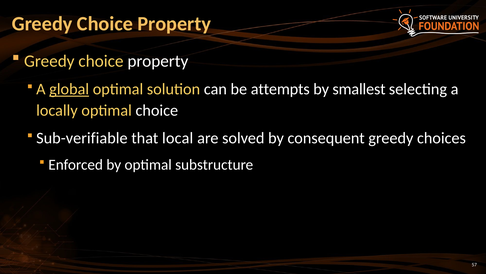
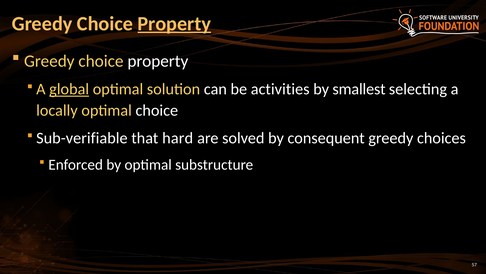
Property underline: none -> present (174, 24)
attempts: attempts -> activities (280, 89)
local: local -> hard (178, 138)
